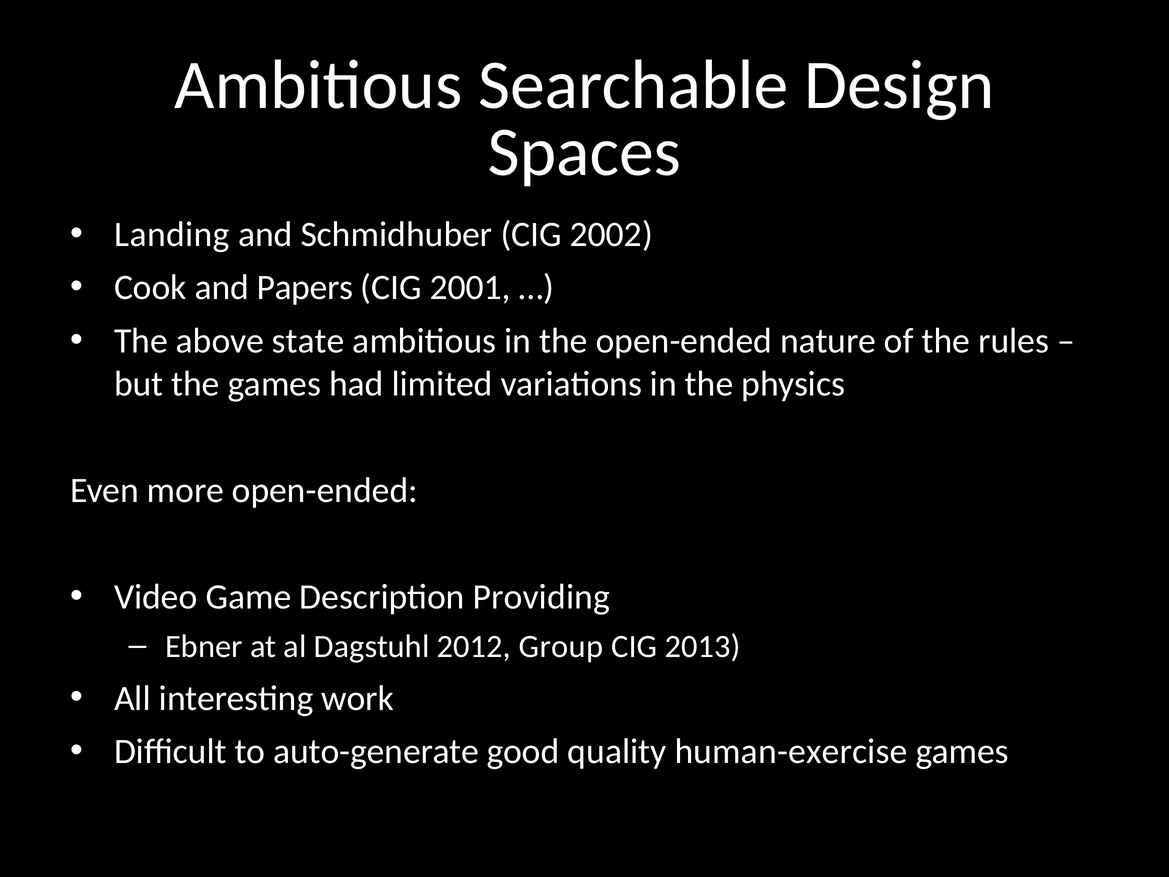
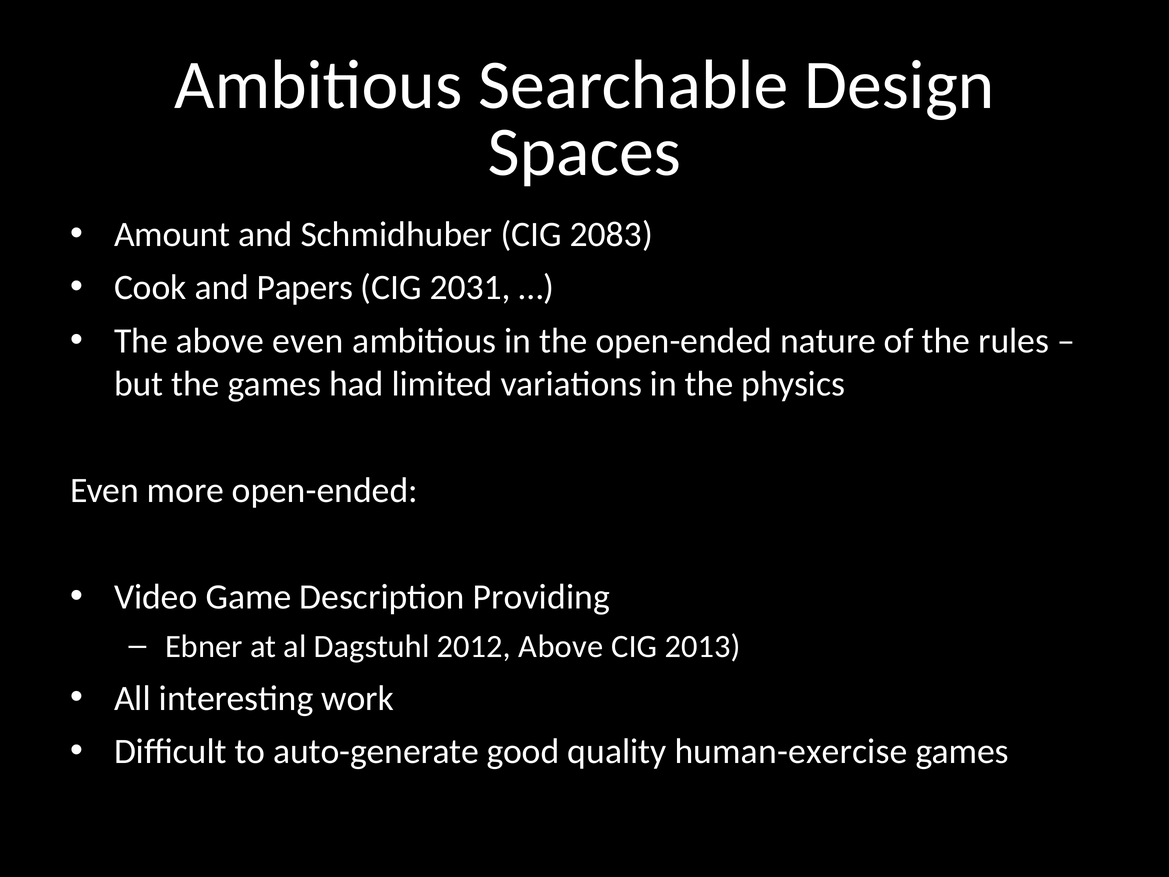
Landing: Landing -> Amount (172, 234)
2002: 2002 -> 2083 (611, 234)
2001: 2001 -> 2031 (470, 288)
above state: state -> even (308, 341)
2012 Group: Group -> Above (561, 646)
